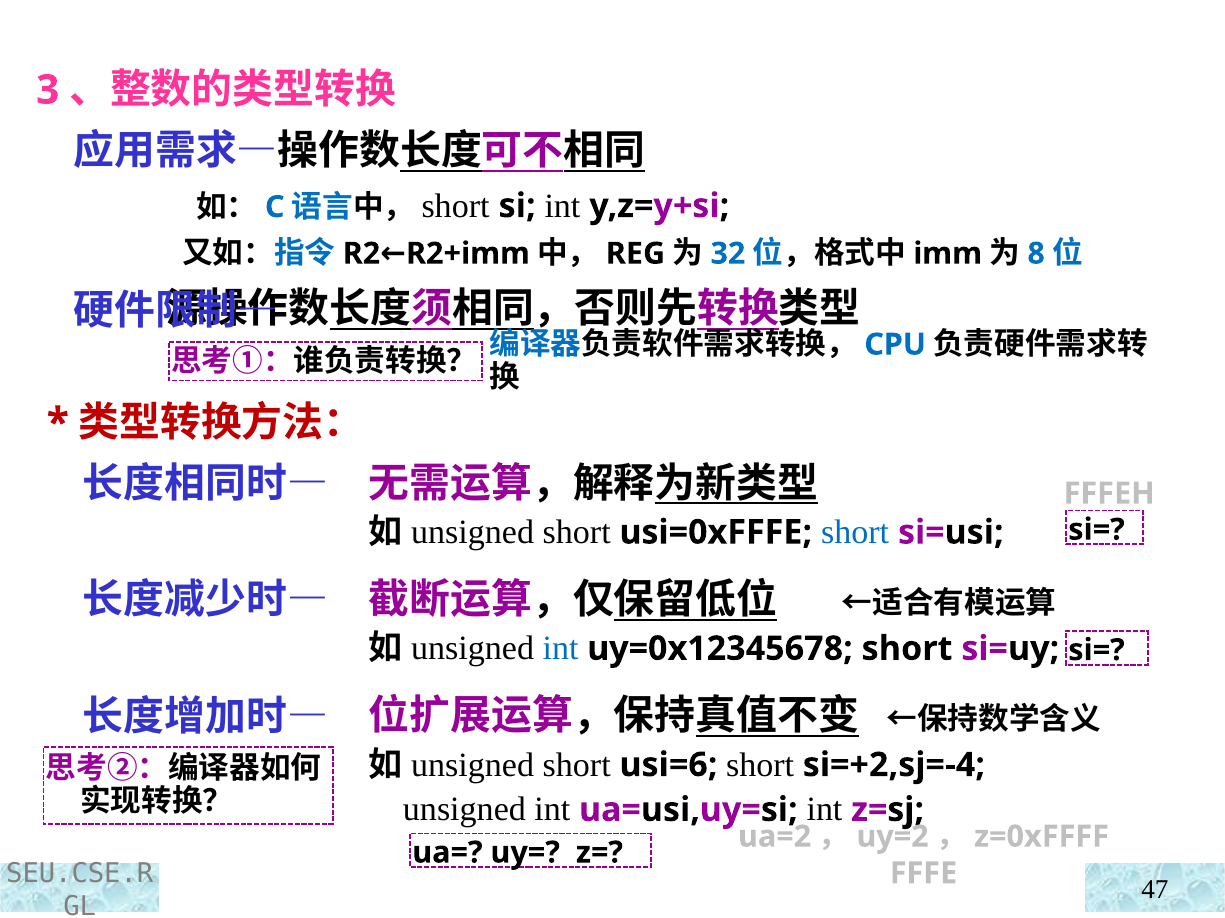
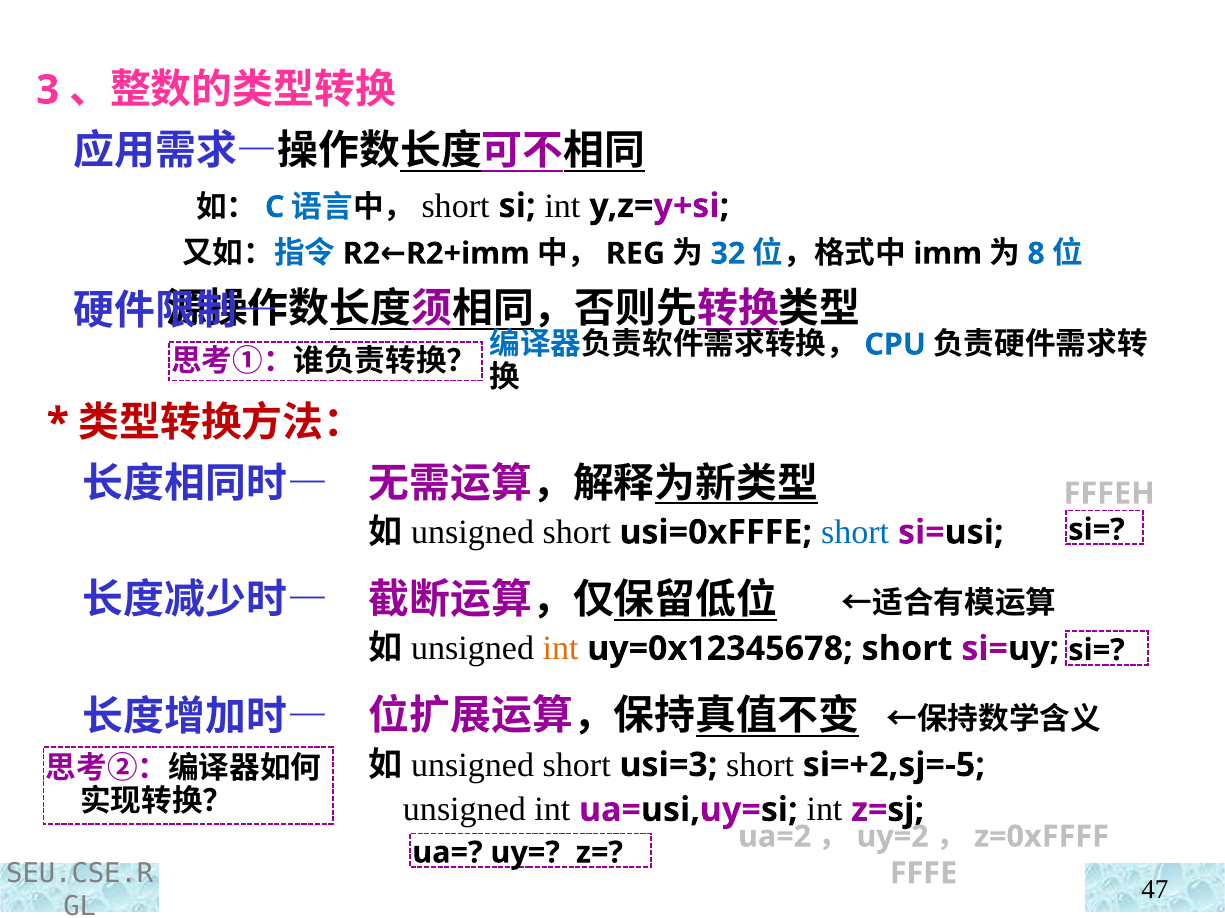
int colour: blue -> orange (561, 649)
usi=6: usi=6 -> usi=3 (668, 765)
si=+2,sj=-4: si=+2,sj=-4 -> si=+2,sj=-5 (894, 765)
